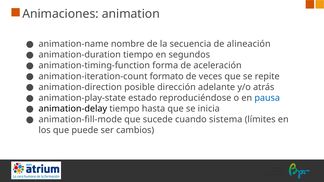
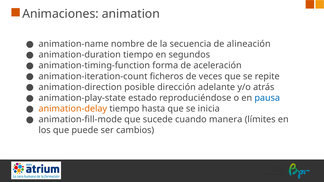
formato: formato -> ficheros (167, 76)
animation-delay colour: black -> orange (73, 109)
sistema: sistema -> manera (226, 120)
